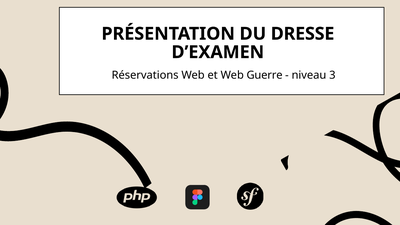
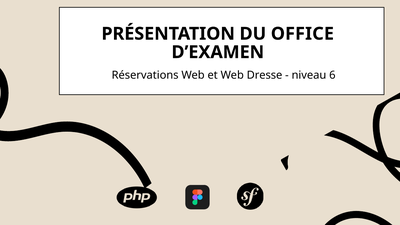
DRESSE: DRESSE -> OFFICE (302, 34)
Guerre: Guerre -> Dresse (265, 75)
3: 3 -> 6 (332, 75)
